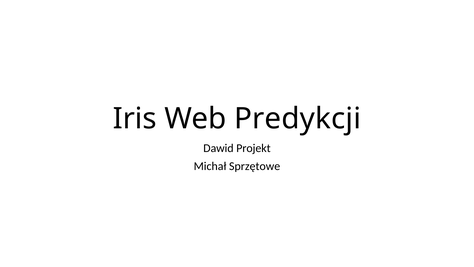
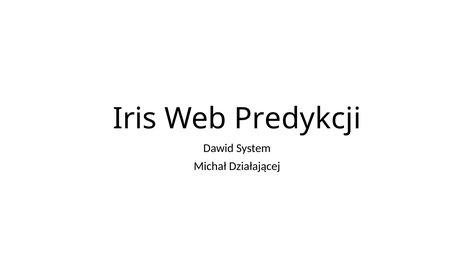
Projekt: Projekt -> System (253, 148)
Sprzętowe: Sprzętowe -> Działającej (255, 166)
